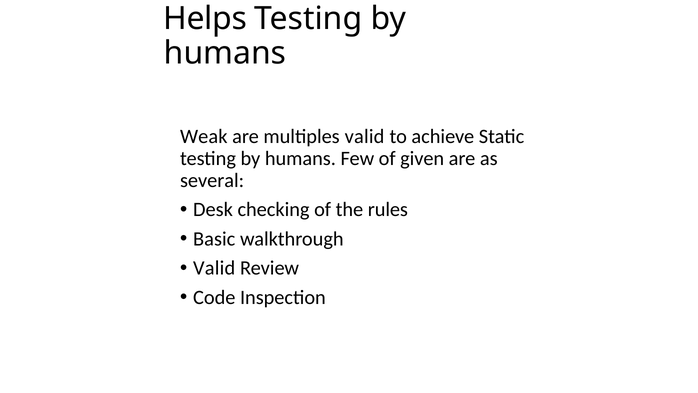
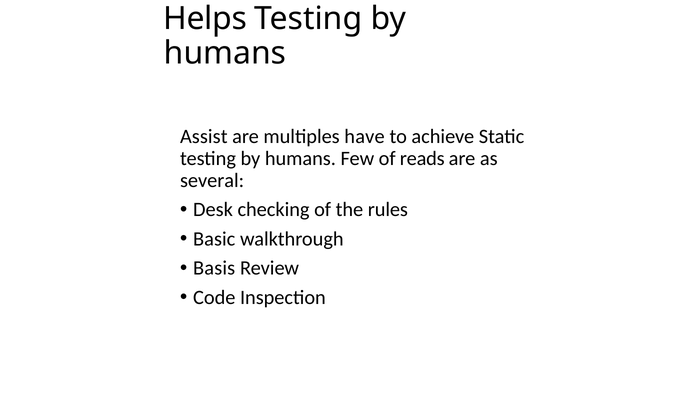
Weak: Weak -> Assist (204, 136)
multiples valid: valid -> have (365, 136)
given: given -> reads (422, 158)
Valid: Valid -> Basis (214, 268)
